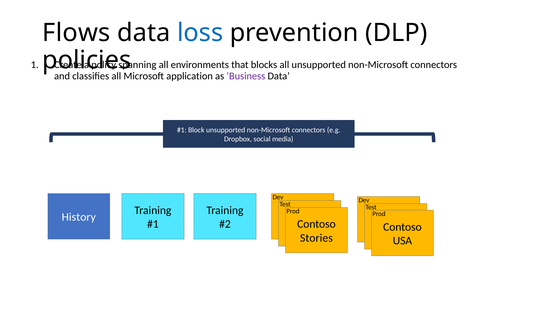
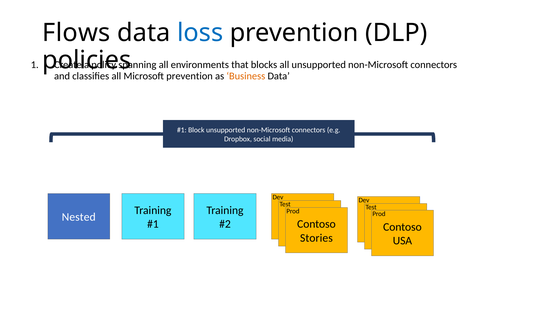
Microsoft application: application -> prevention (190, 76)
Business colour: purple -> orange (246, 76)
History: History -> Nested (79, 217)
